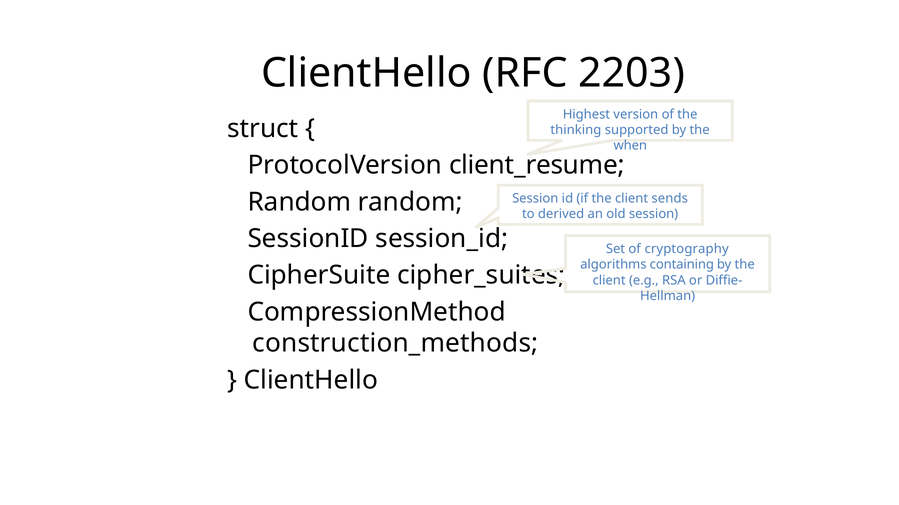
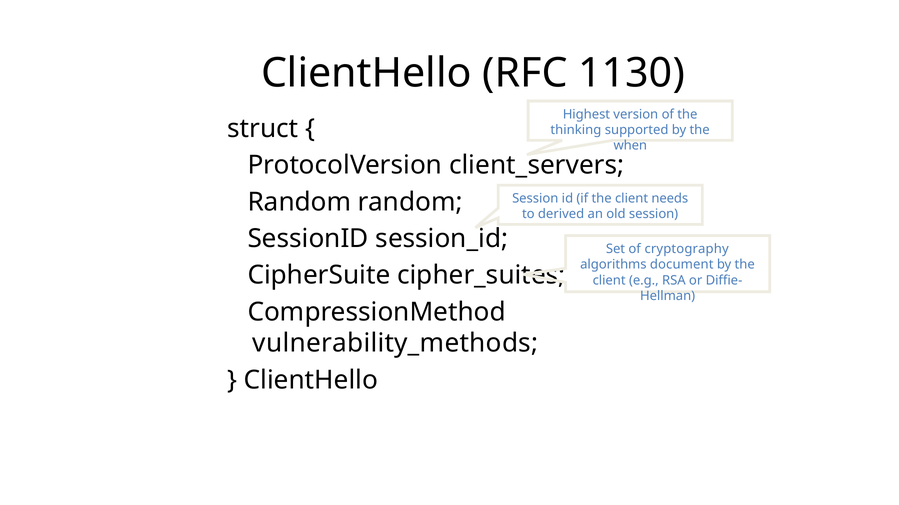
2203: 2203 -> 1130 (632, 73)
client_resume: client_resume -> client_servers (537, 166)
sends: sends -> needs (670, 199)
containing: containing -> document (682, 265)
construction_methods: construction_methods -> vulnerability_methods (395, 344)
